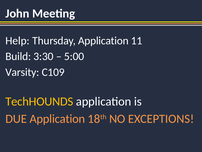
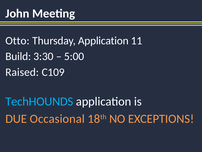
Help: Help -> Otto (18, 41)
Varsity: Varsity -> Raised (22, 72)
TechHOUNDS colour: yellow -> light blue (39, 101)
DUE Application: Application -> Occasional (57, 118)
